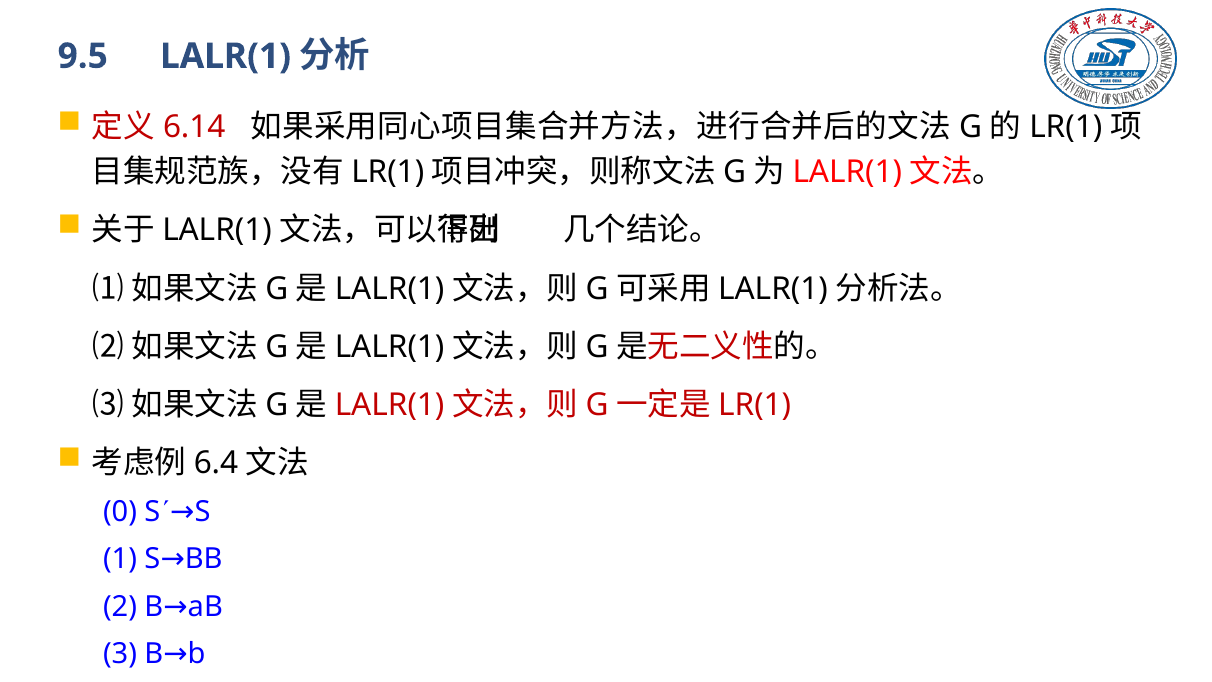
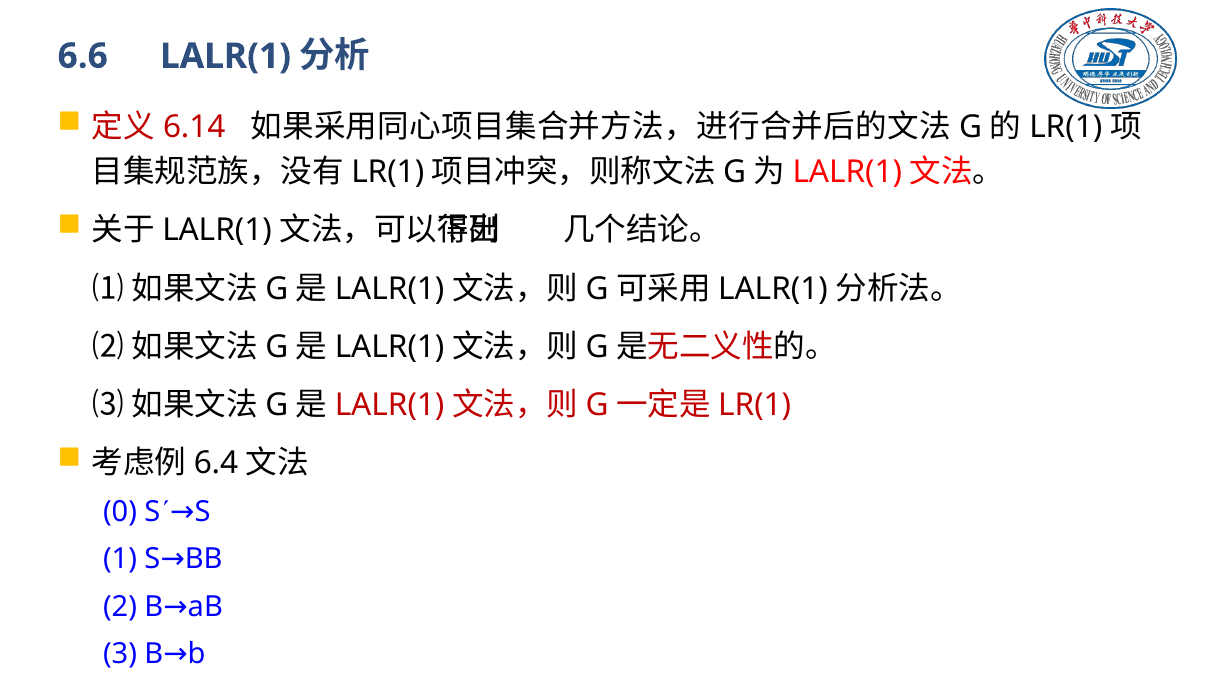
9.5: 9.5 -> 6.6 (83, 56)
